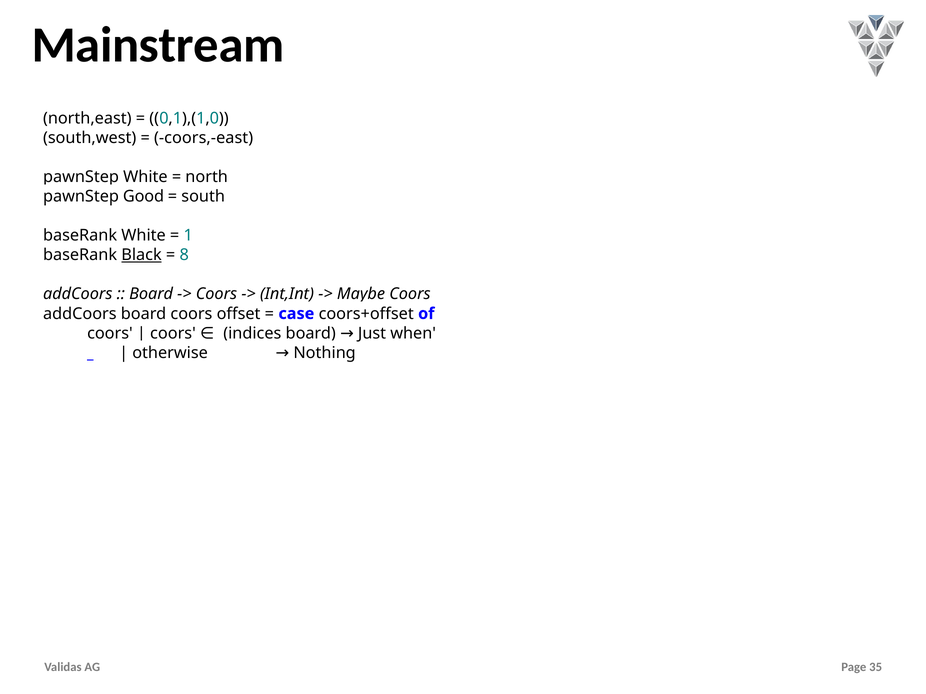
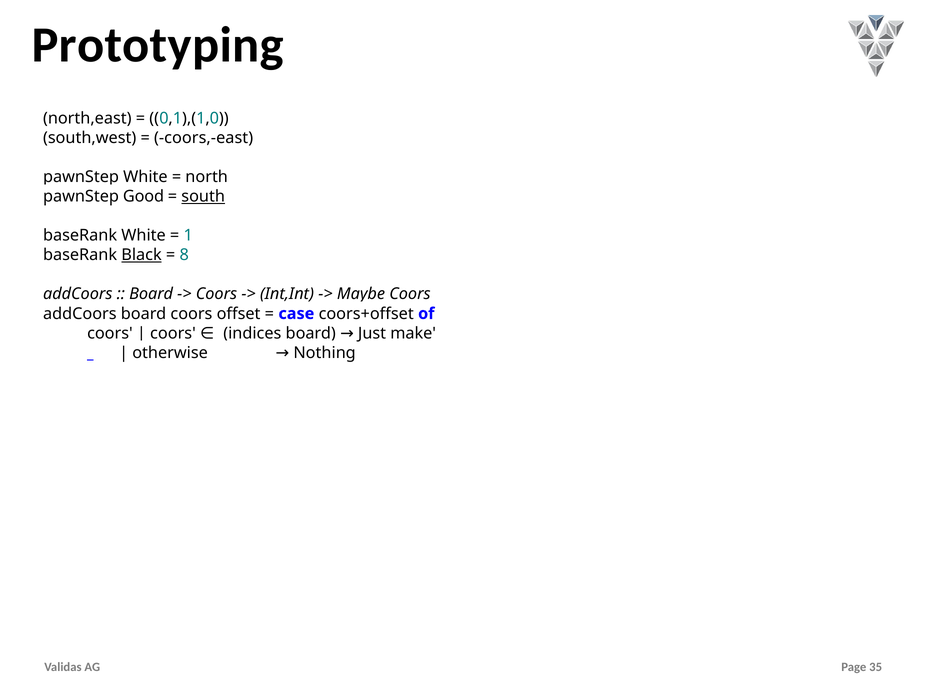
Mainstream: Mainstream -> Prototyping (158, 45)
south underline: none -> present (203, 197)
when: when -> make (413, 333)
